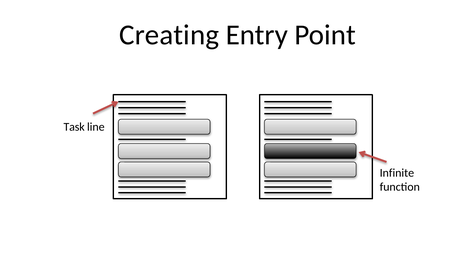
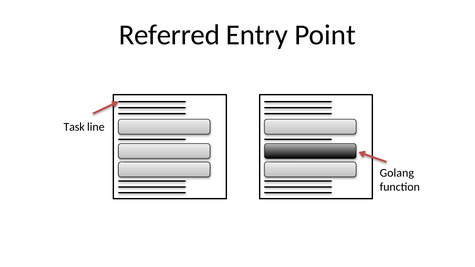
Creating: Creating -> Referred (169, 35)
Infinite: Infinite -> Golang (397, 173)
